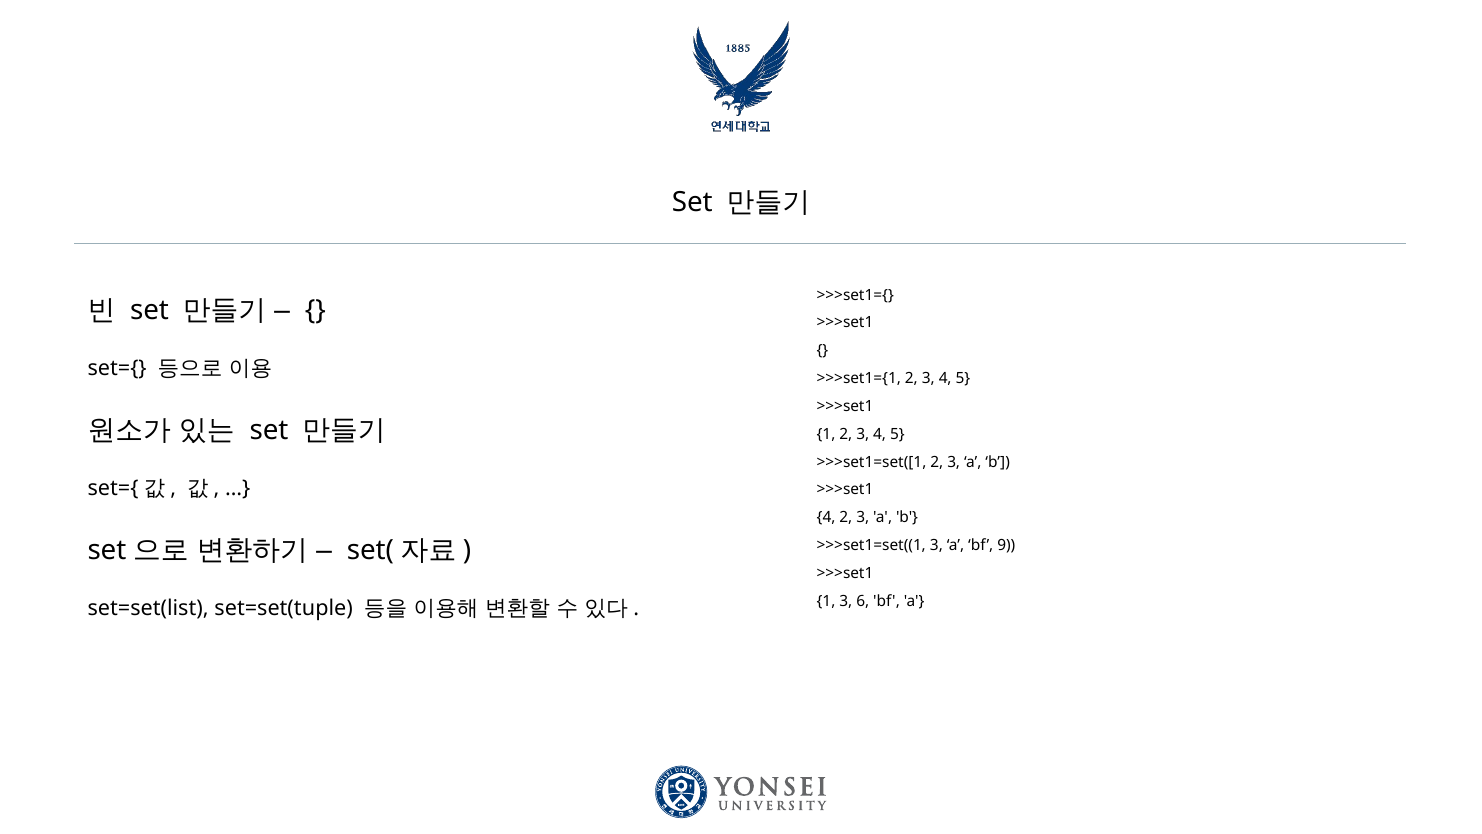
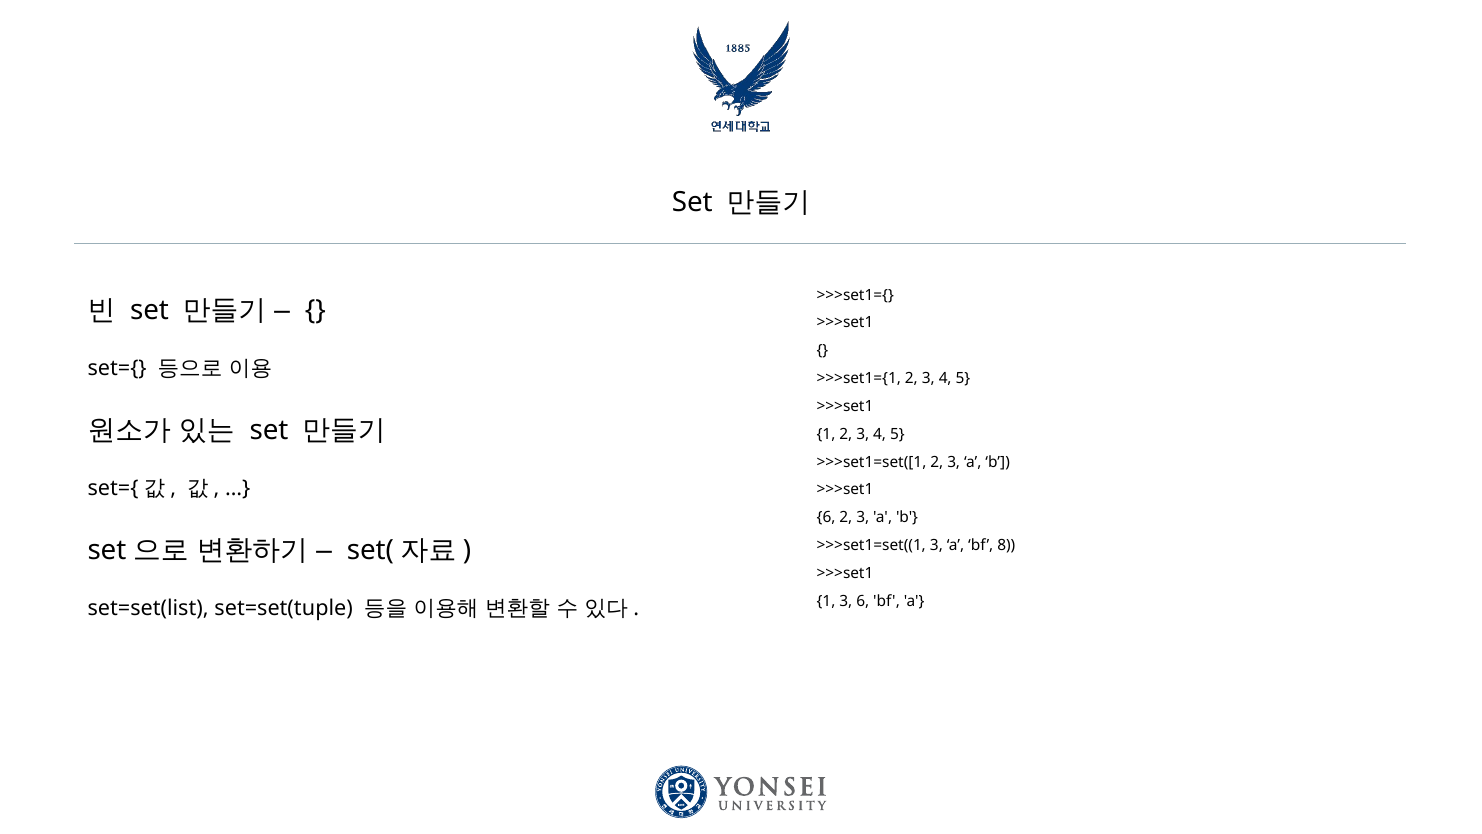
4: 4 -> 6 (826, 517)
9: 9 -> 8 (1006, 545)
